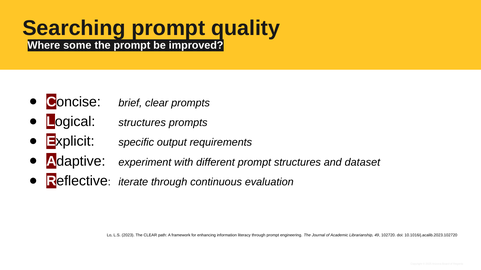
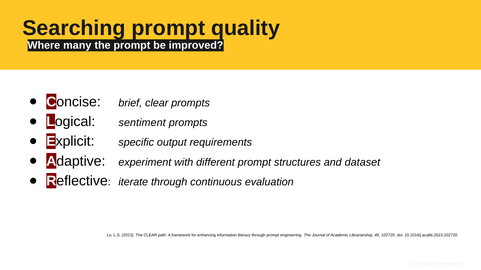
some: some -> many (77, 45)
Logical structures: structures -> sentiment (142, 123)
